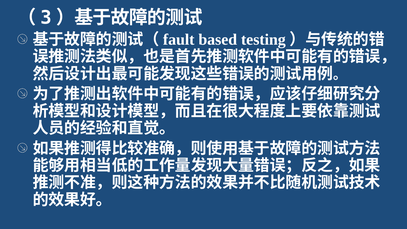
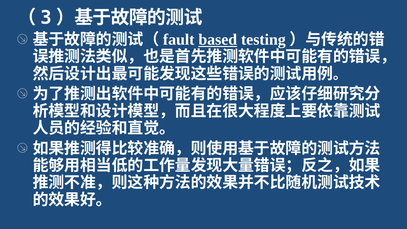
based underline: none -> present (218, 40)
